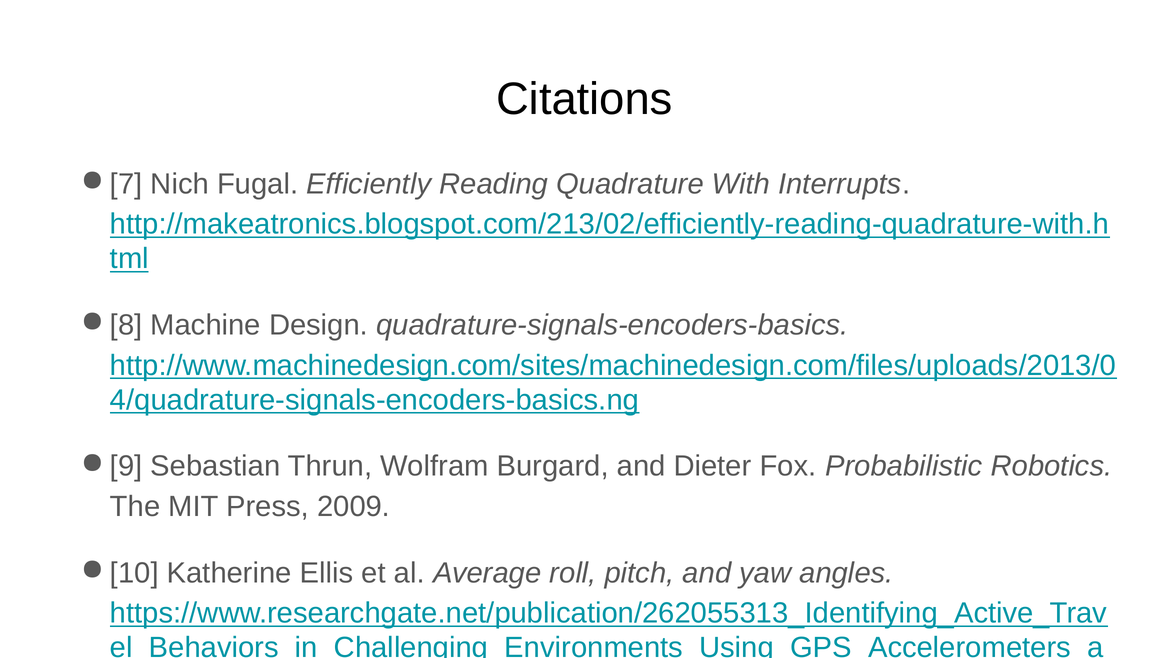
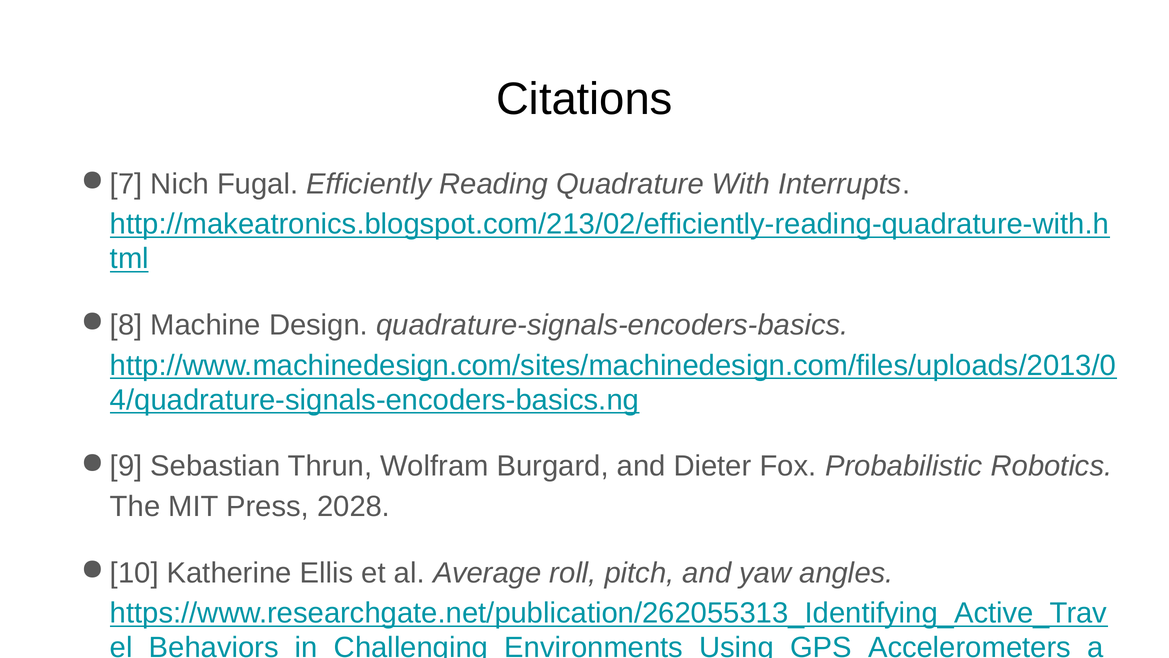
2009: 2009 -> 2028 (354, 506)
